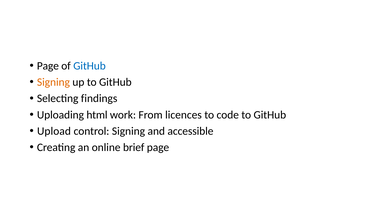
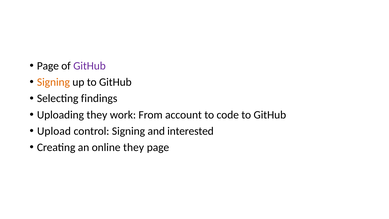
GitHub colour: blue -> purple (90, 66)
Uploading html: html -> they (97, 115)
licences: licences -> account (183, 115)
accessible: accessible -> interested (190, 131)
online brief: brief -> they (134, 147)
